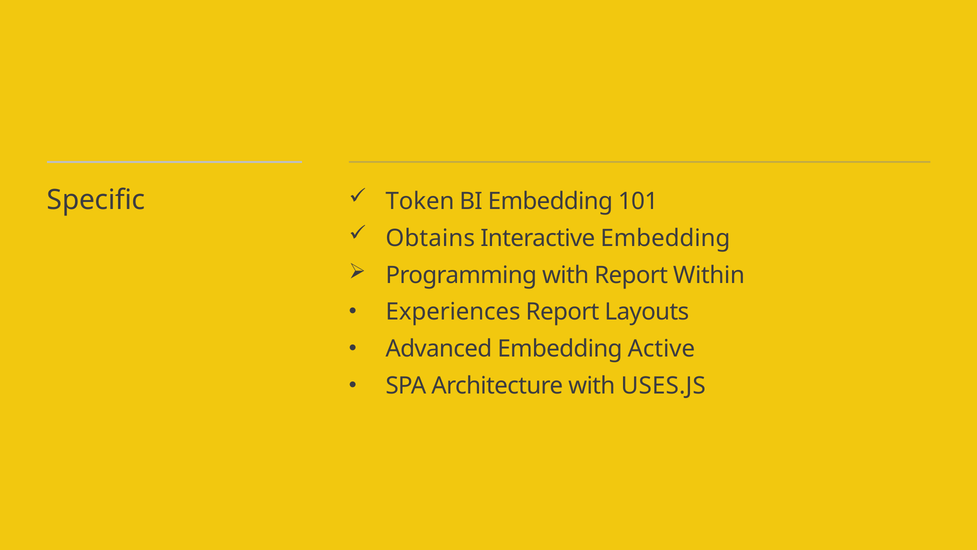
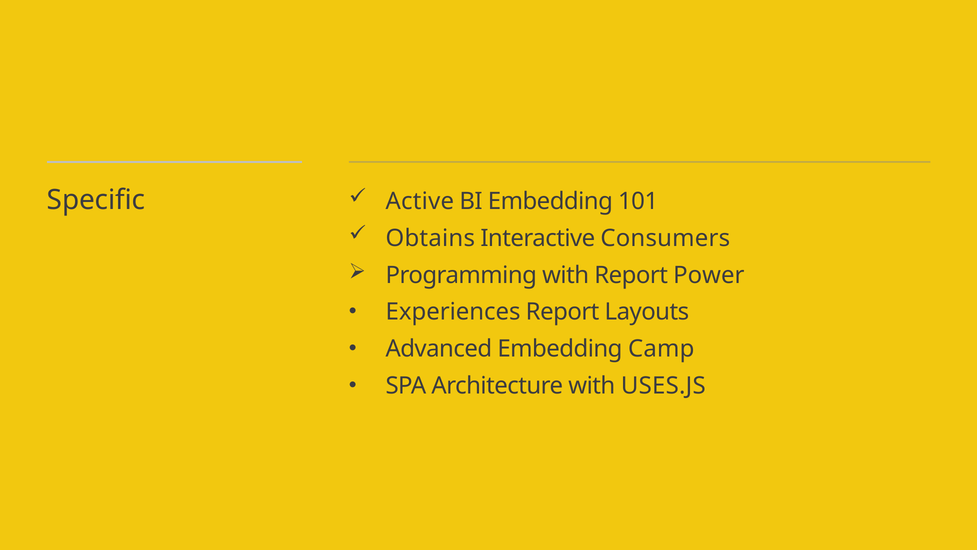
Token: Token -> Active (420, 201)
Interactive Embedding: Embedding -> Consumers (665, 238)
Within: Within -> Power (709, 275)
Active: Active -> Camp (661, 349)
